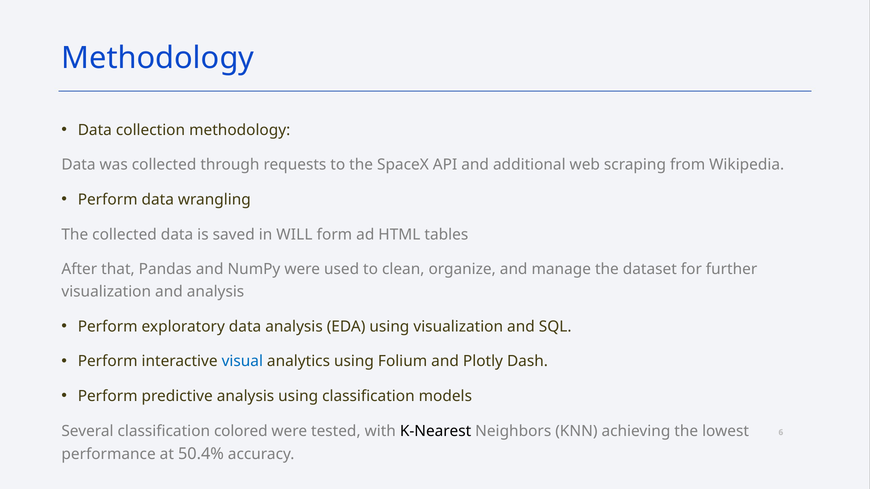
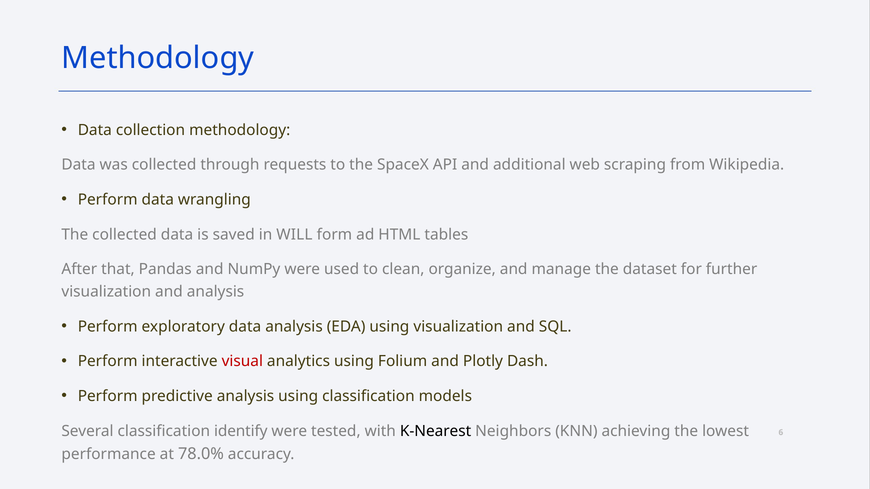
visual colour: blue -> red (242, 362)
colored: colored -> identify (241, 431)
50.4%: 50.4% -> 78.0% (201, 454)
